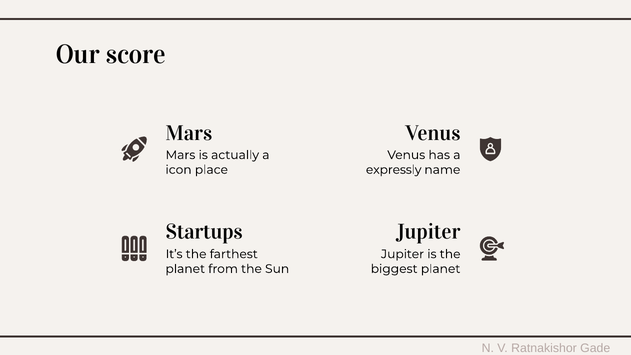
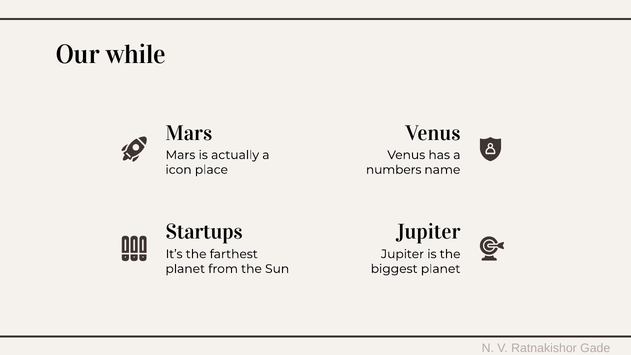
score: score -> while (136, 55)
expressly: expressly -> numbers (394, 170)
